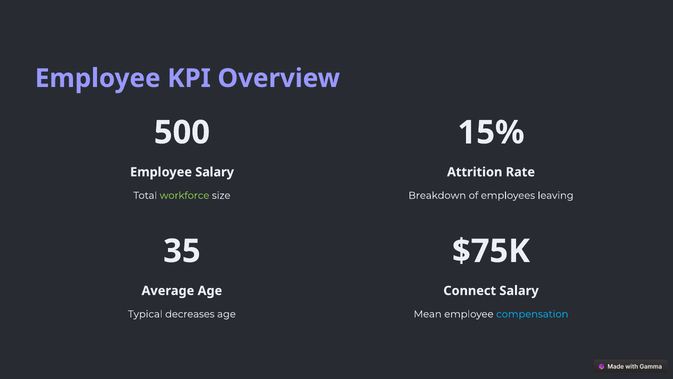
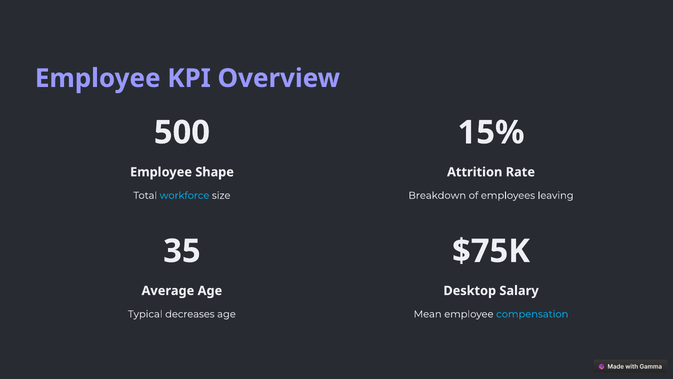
Employee Salary: Salary -> Shape (215, 172)
workforce colour: light green -> light blue (185, 195)
Connect: Connect -> Desktop (470, 290)
